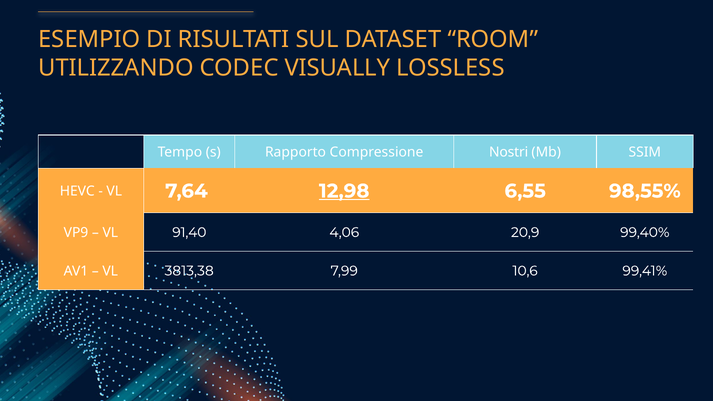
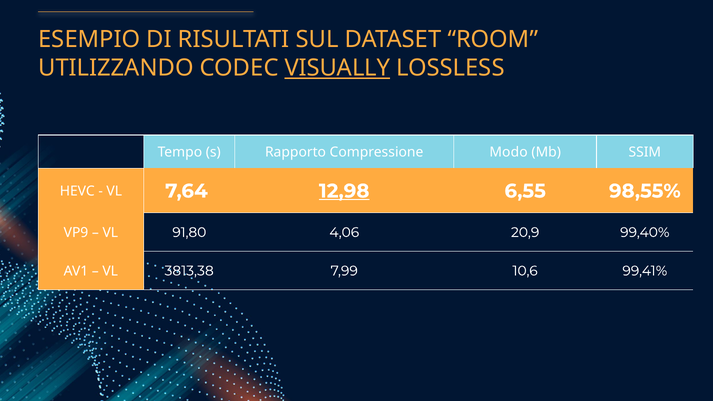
VISUALLY underline: none -> present (337, 68)
Nostri: Nostri -> Modo (509, 152)
91,40: 91,40 -> 91,80 (189, 232)
